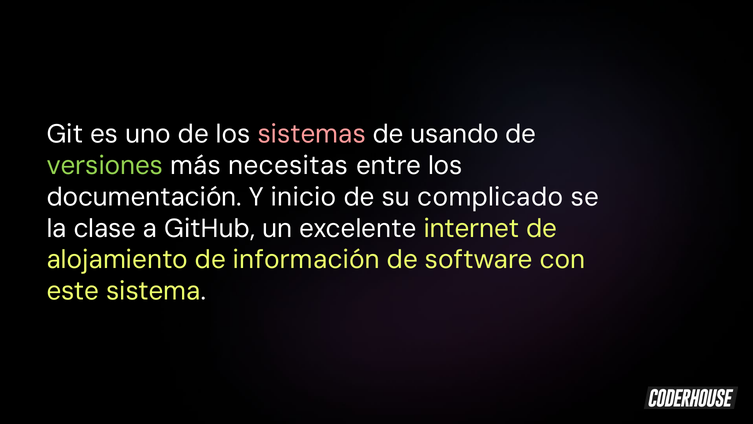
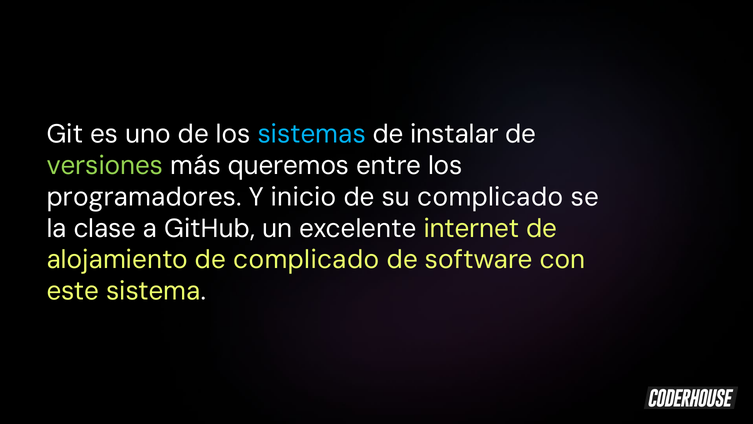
sistemas colour: pink -> light blue (312, 134)
usando: usando -> instalar (455, 134)
necesitas: necesitas -> queremos (289, 165)
documentación: documentación -> programadores (144, 197)
de información: información -> complicado (306, 260)
